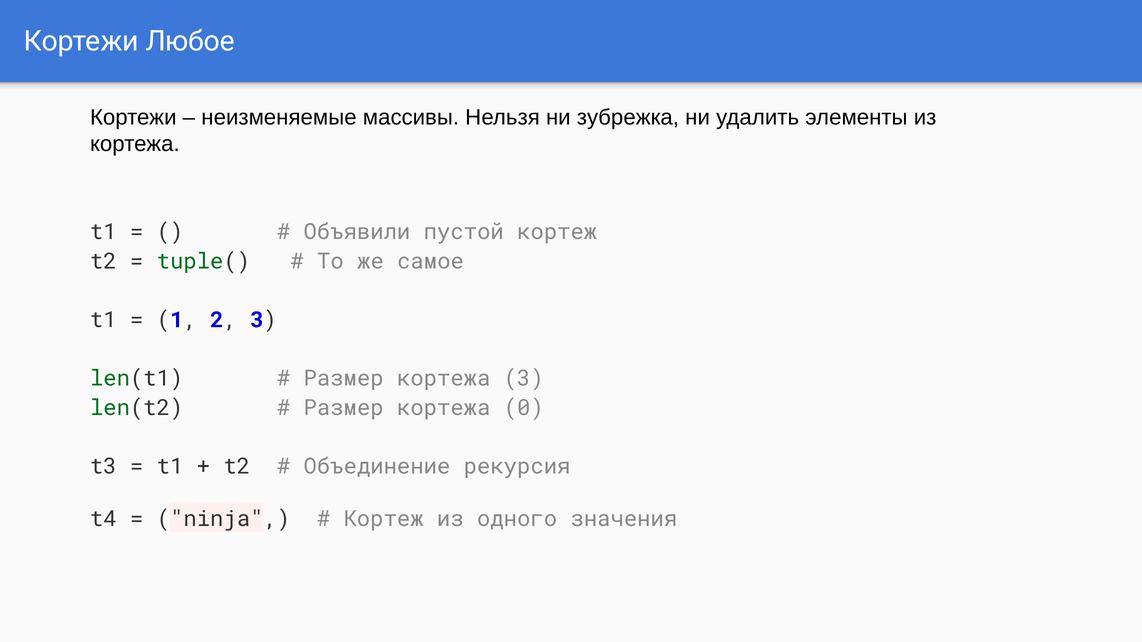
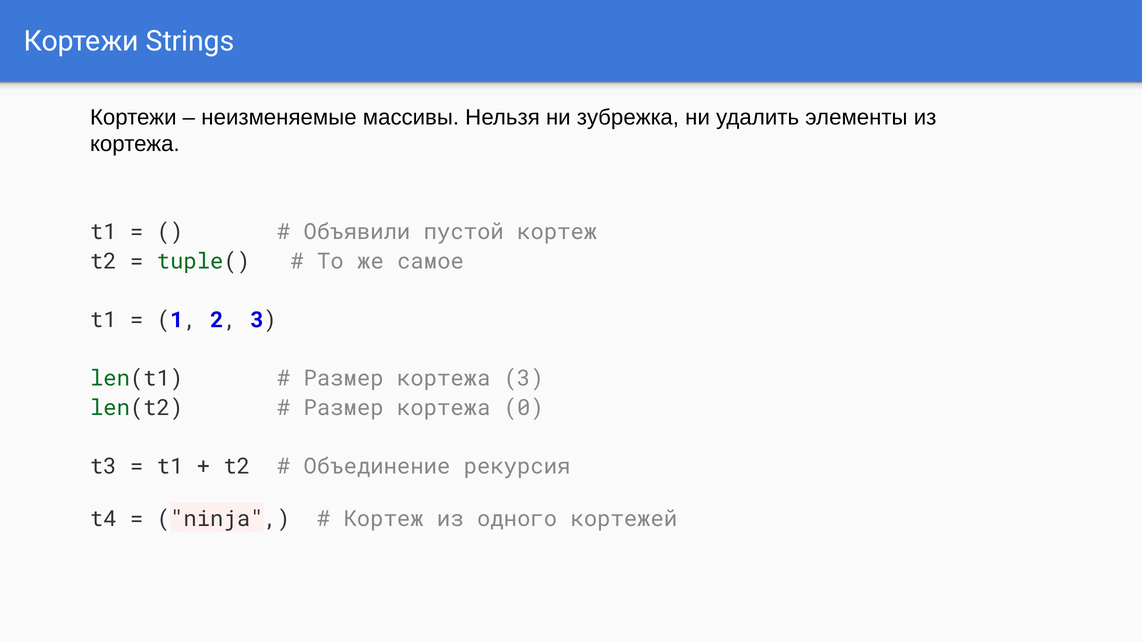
Любое: Любое -> Strings (190, 42)
значения: значения -> кортежей (624, 519)
